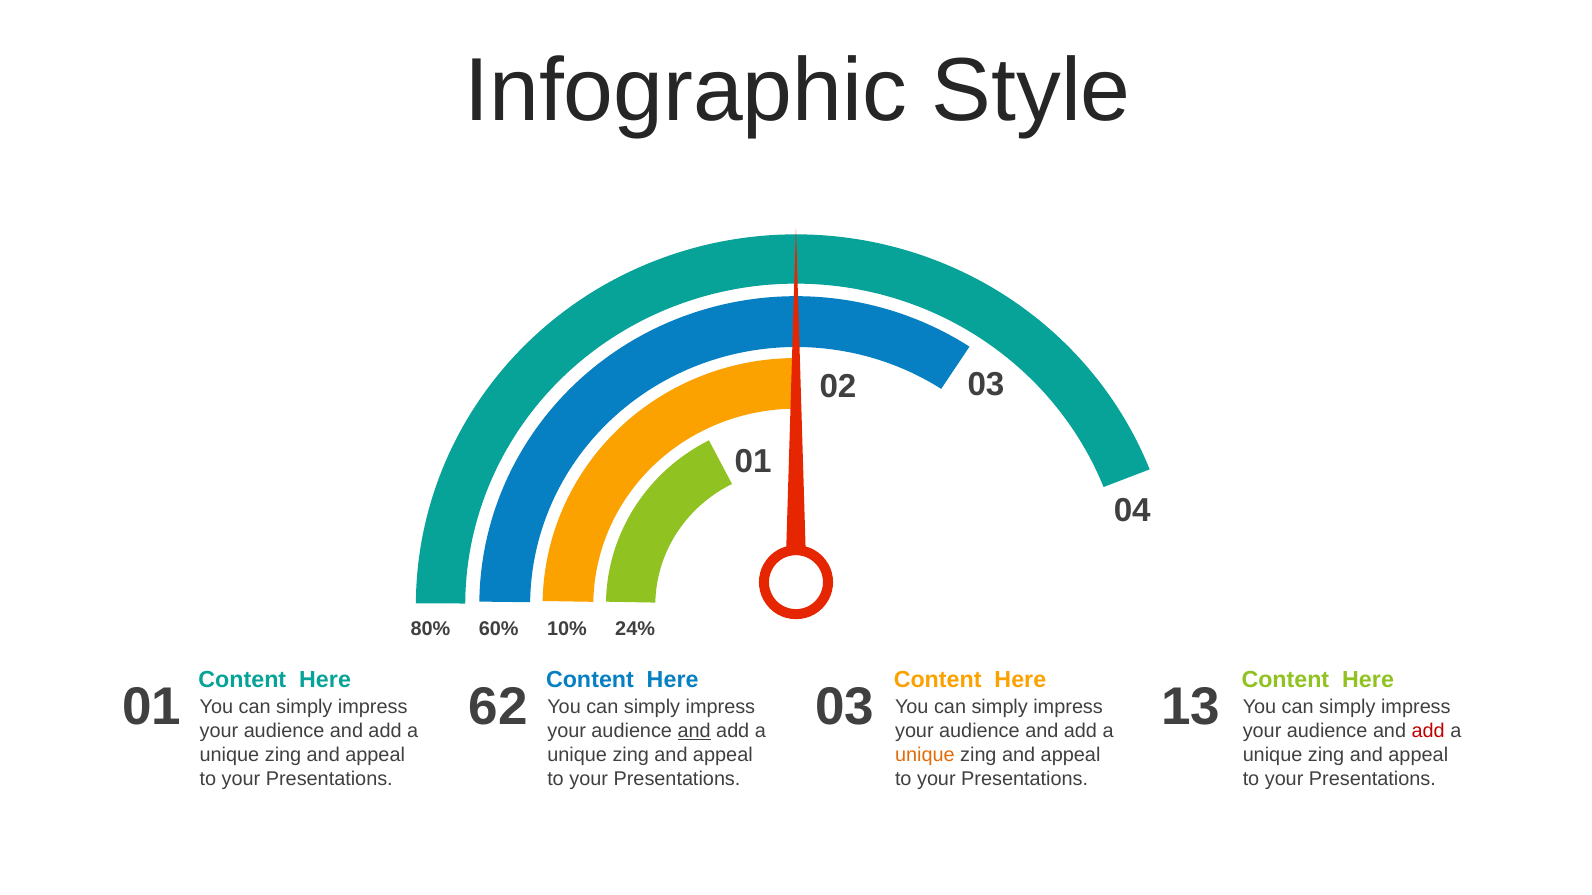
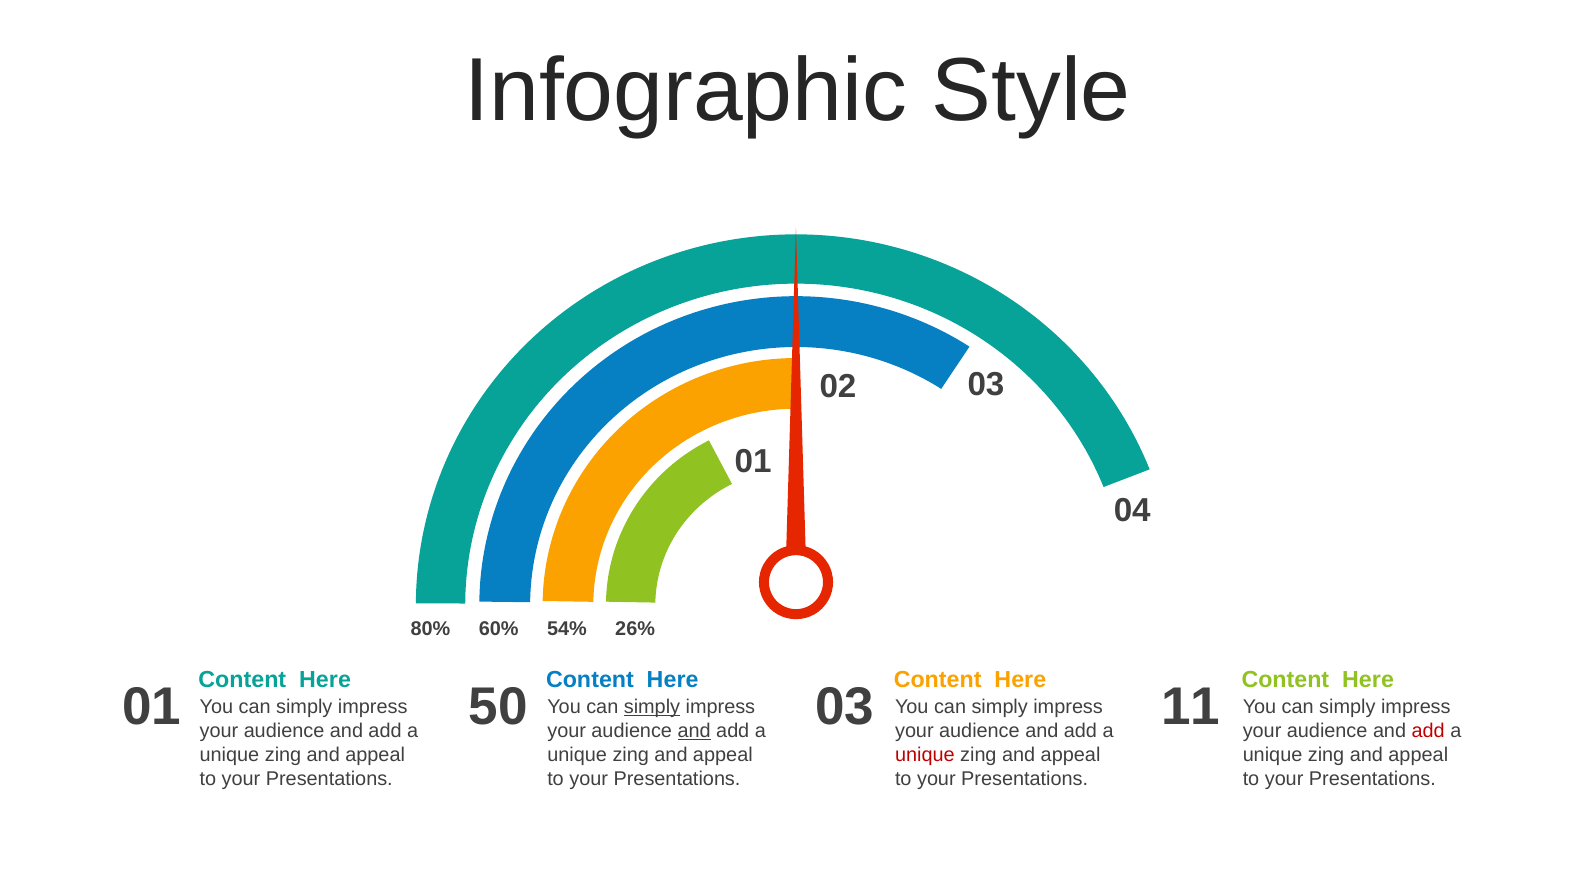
10%: 10% -> 54% (567, 629)
24%: 24% -> 26% (635, 629)
62: 62 -> 50 (498, 708)
13: 13 -> 11 (1191, 708)
simply underline: none -> present (652, 707)
unique colour: orange -> red (925, 755)
